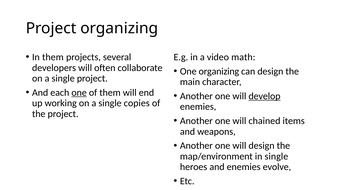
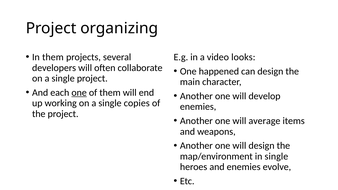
math: math -> looks (243, 57)
One organizing: organizing -> happened (219, 71)
develop underline: present -> none (264, 96)
chained: chained -> average (264, 121)
